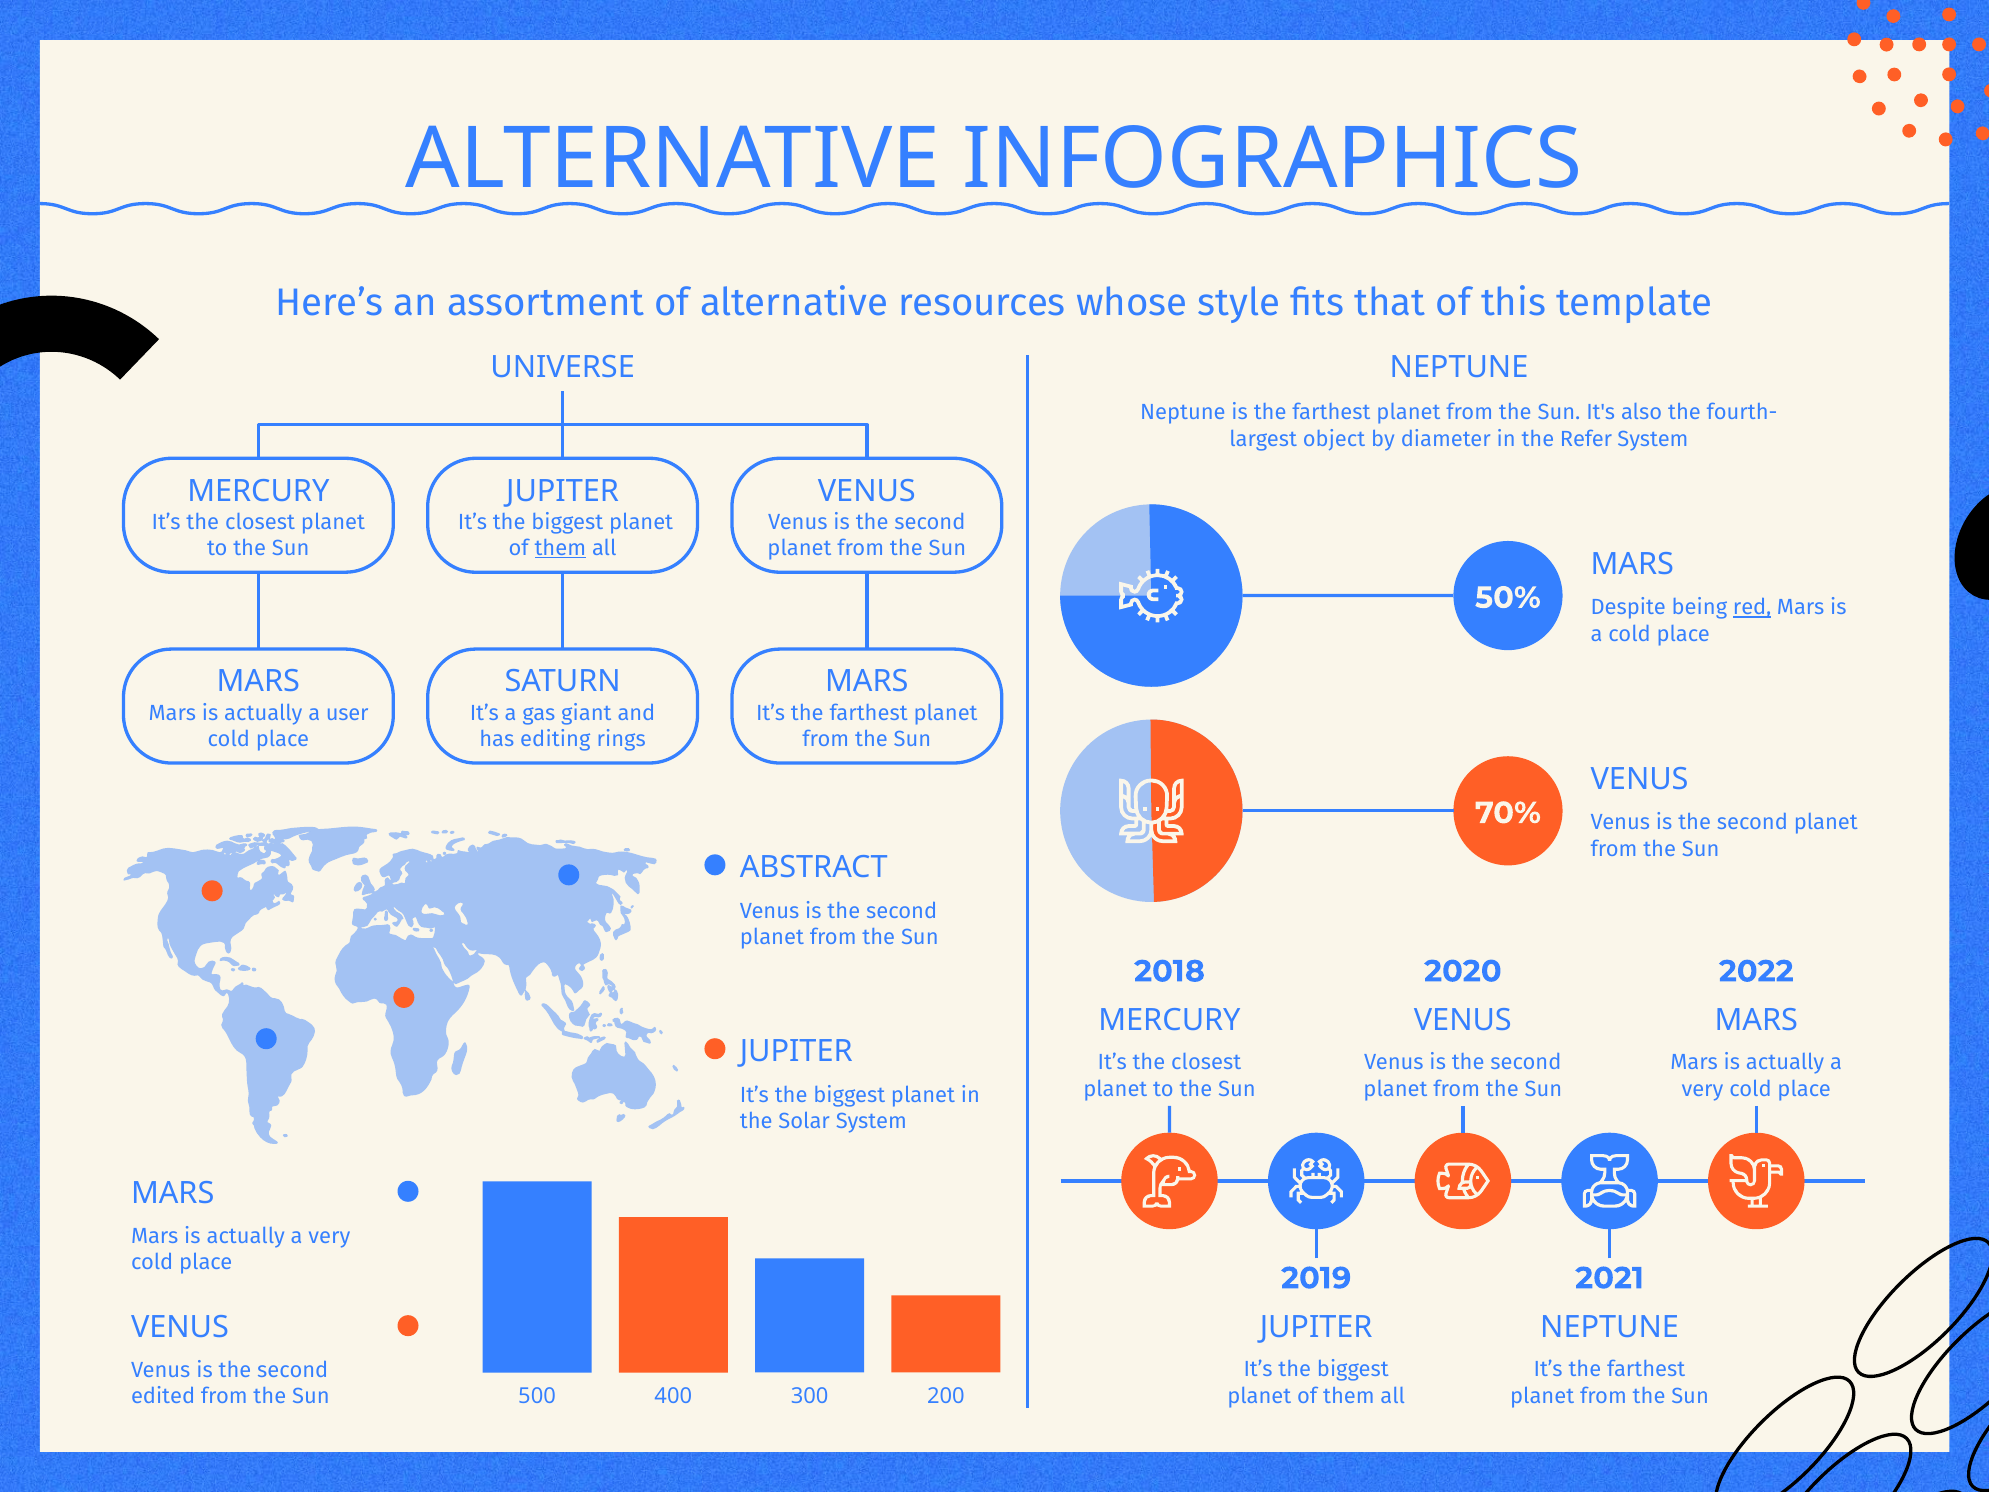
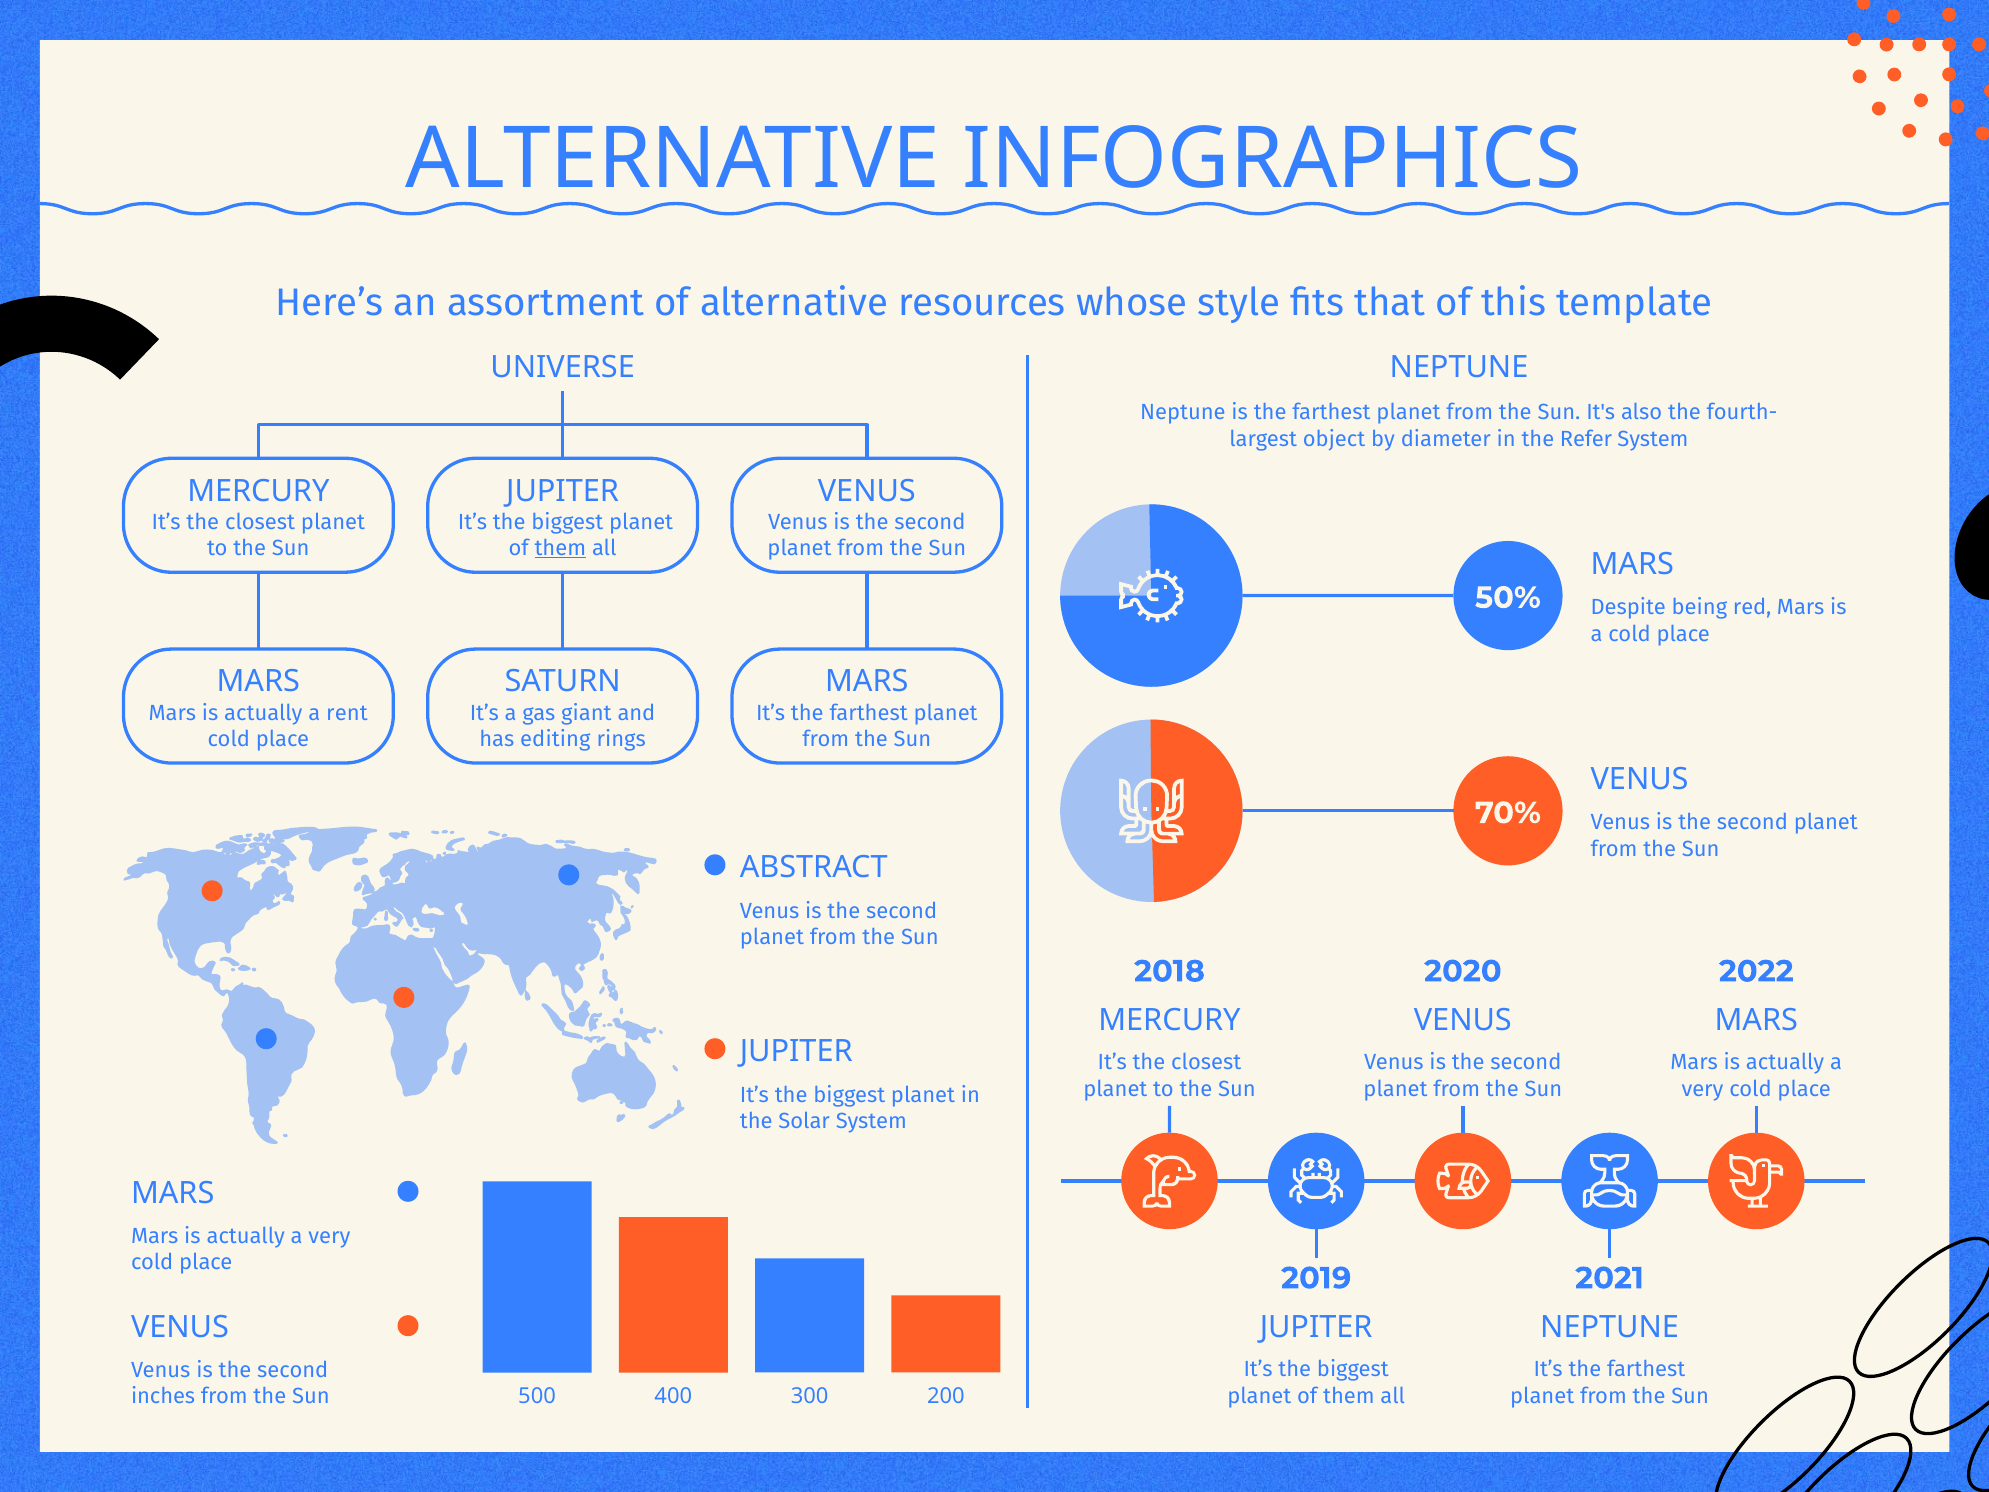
red underline: present -> none (1752, 608)
user: user -> rent (347, 713)
edited: edited -> inches (163, 1396)
